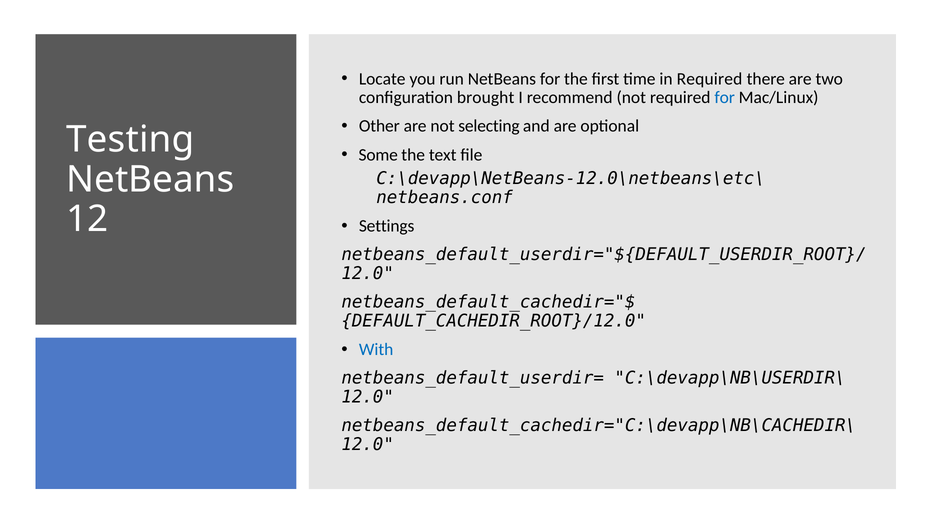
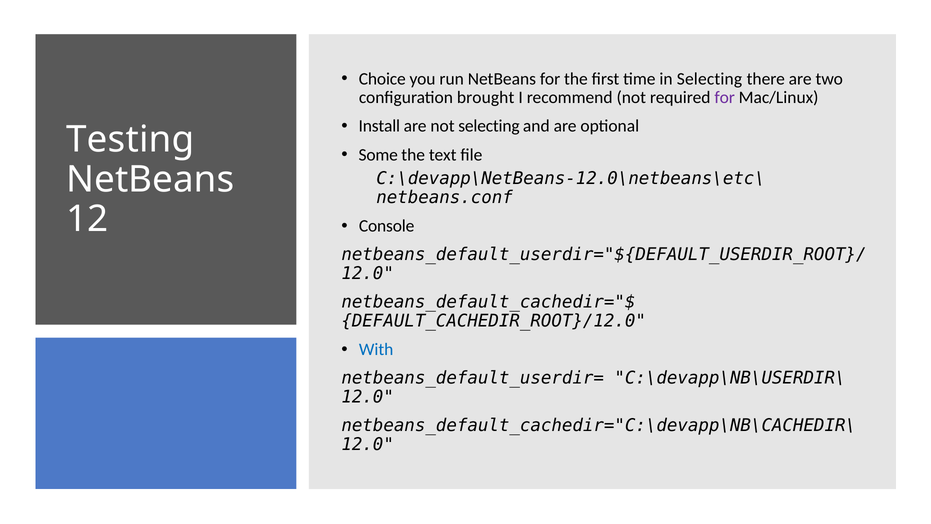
Locate: Locate -> Choice (382, 79)
in Required: Required -> Selecting (709, 79)
for colour: blue -> purple (725, 98)
Other: Other -> Install (379, 126)
Settings: Settings -> Console (387, 226)
